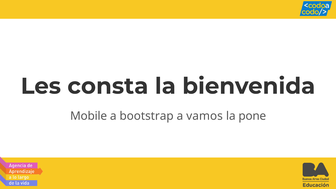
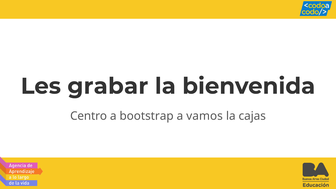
consta: consta -> grabar (108, 86)
Mobile: Mobile -> Centro (89, 116)
pone: pone -> cajas (252, 116)
